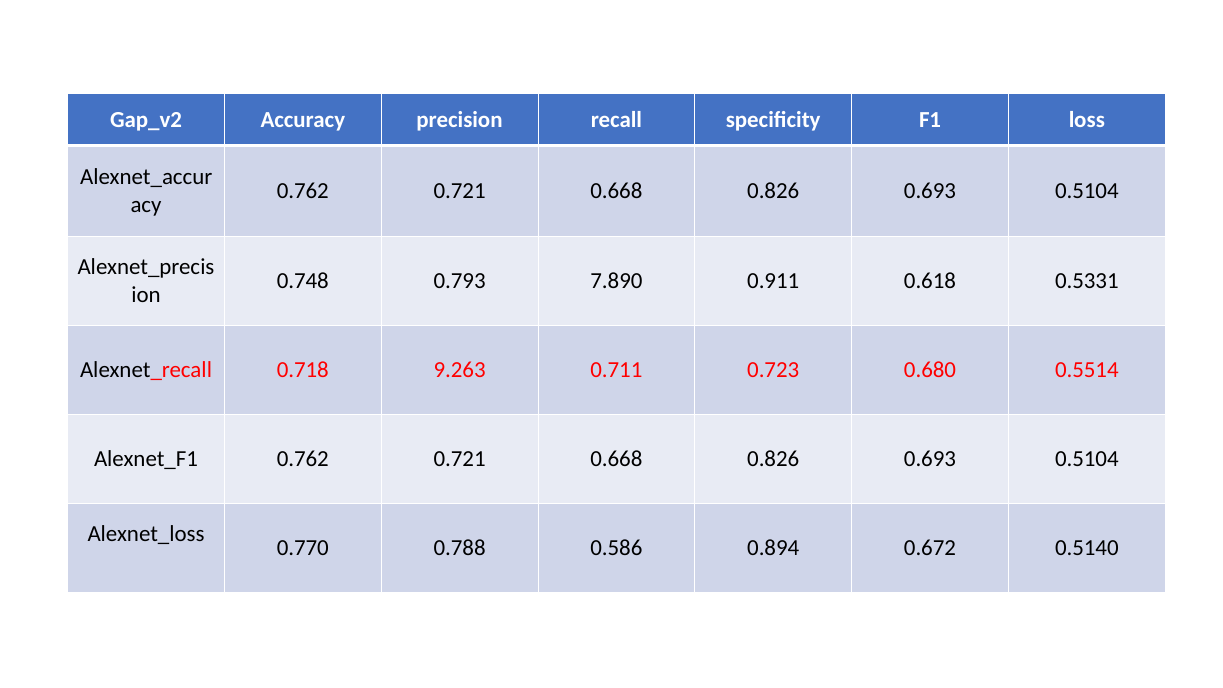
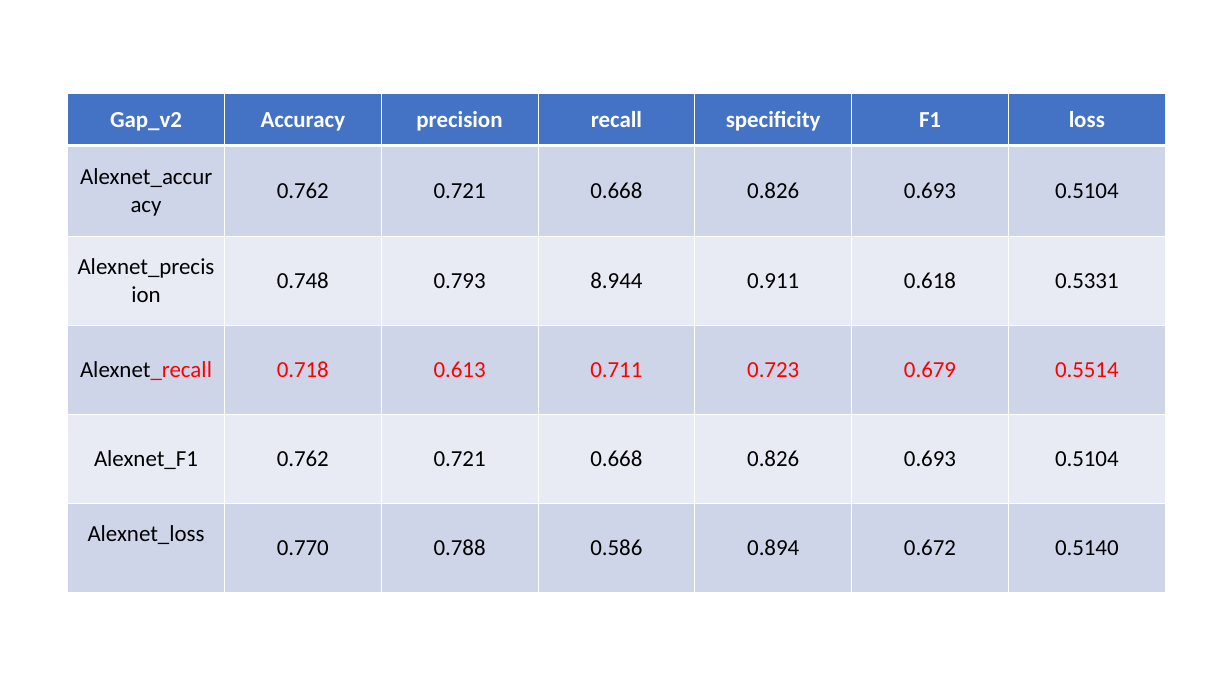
7.890: 7.890 -> 8.944 (616, 281)
9.263: 9.263 -> 0.613 (460, 370)
0.680: 0.680 -> 0.679 (930, 370)
